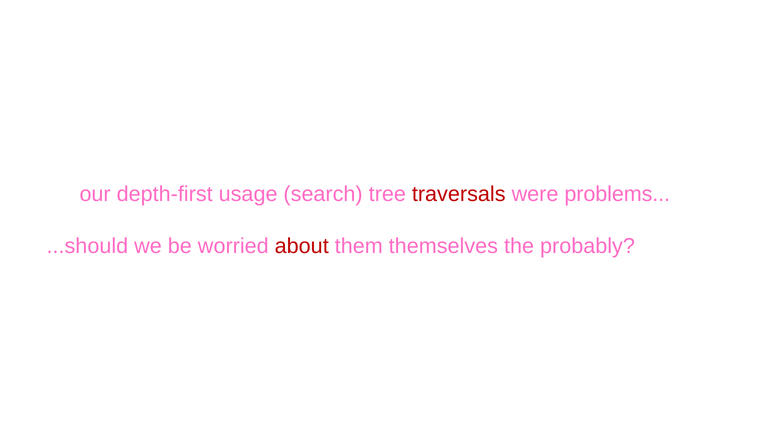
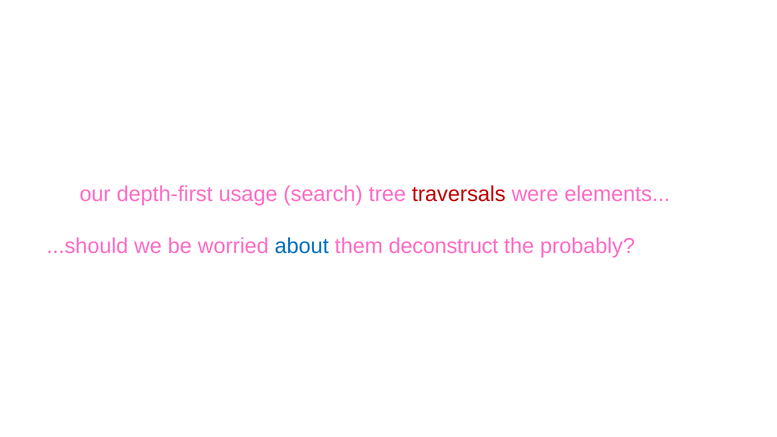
problems: problems -> elements (617, 194)
about colour: red -> blue (302, 246)
themselves: themselves -> deconstruct (444, 246)
